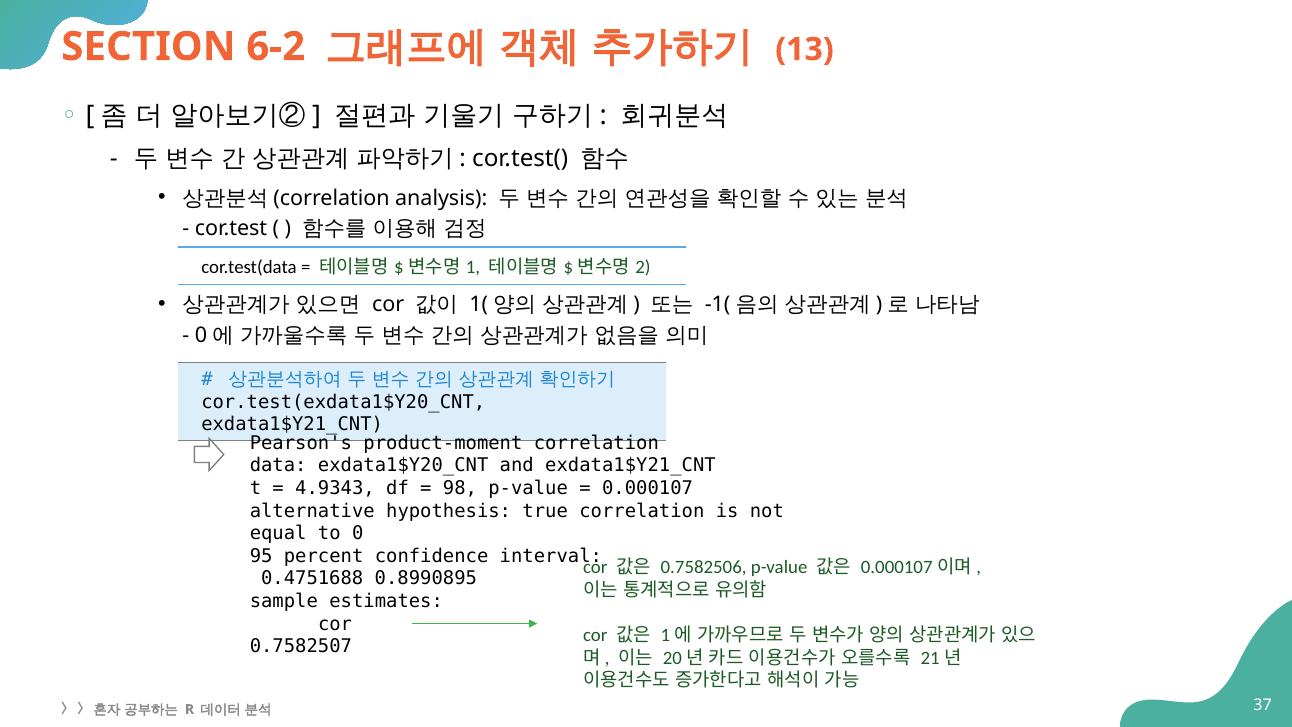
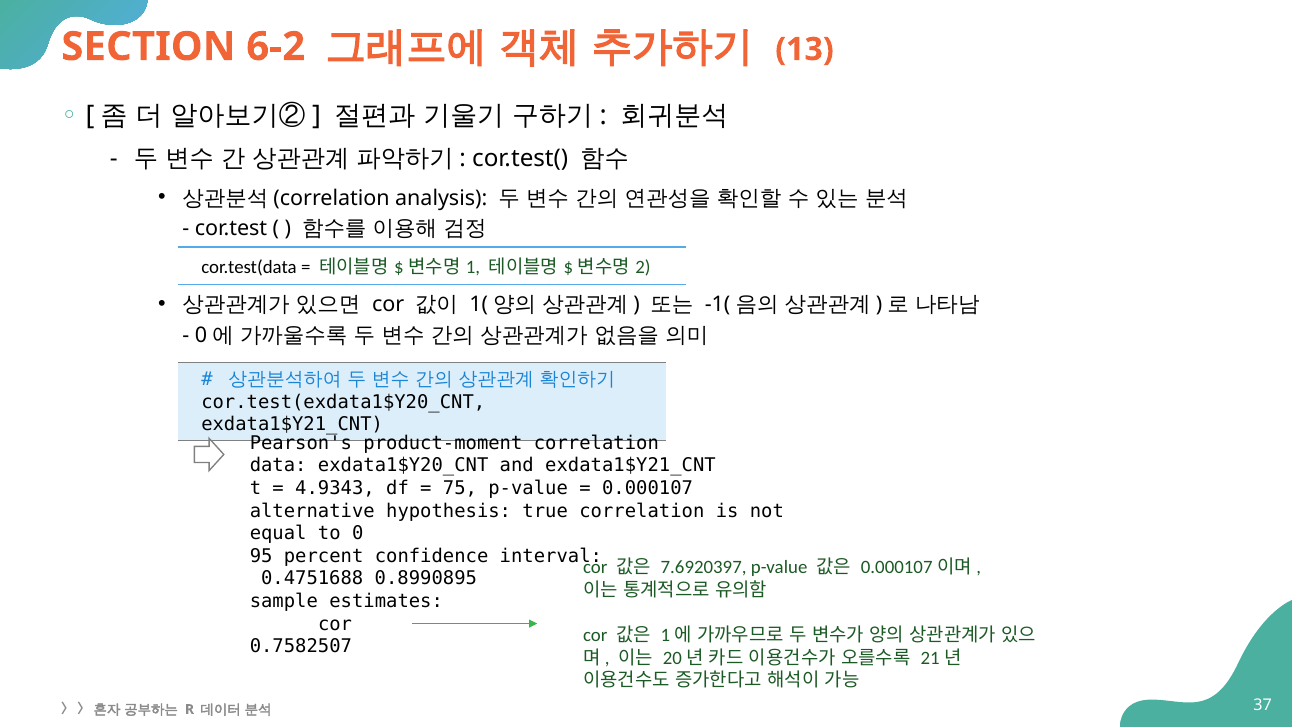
98: 98 -> 75 (460, 488)
0.7582506: 0.7582506 -> 7.6920397 (704, 567)
